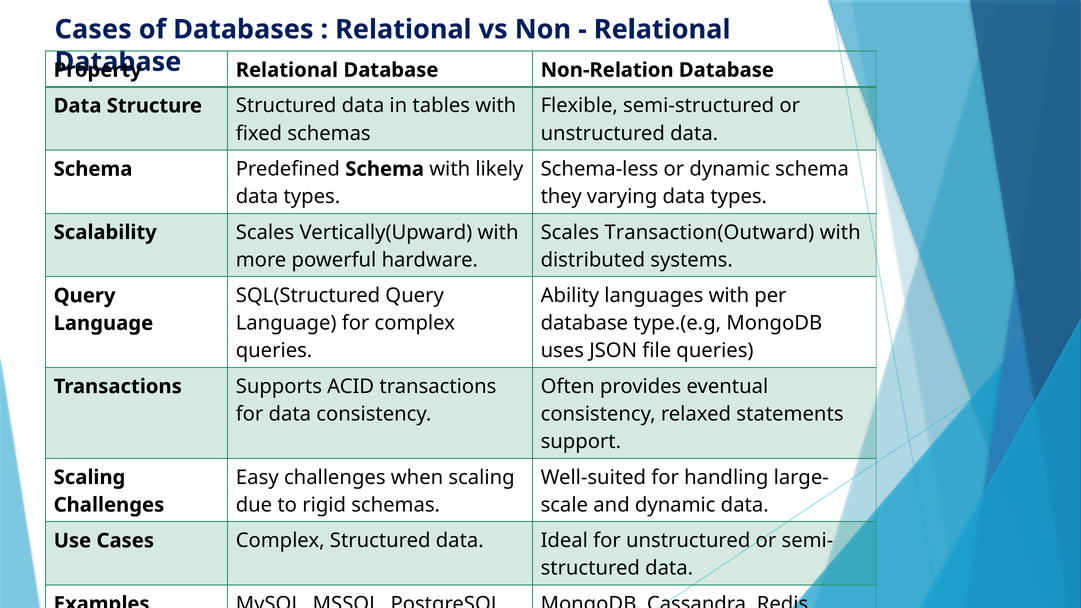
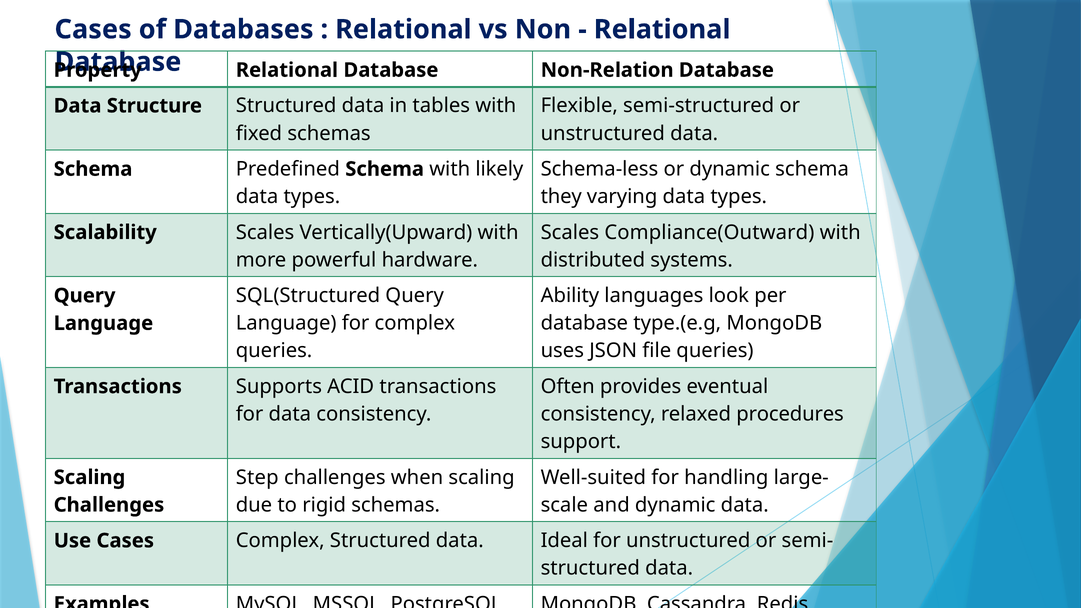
Transaction(Outward: Transaction(Outward -> Compliance(Outward (709, 232)
languages with: with -> look (729, 296)
statements: statements -> procedures (790, 414)
Easy: Easy -> Step (257, 477)
